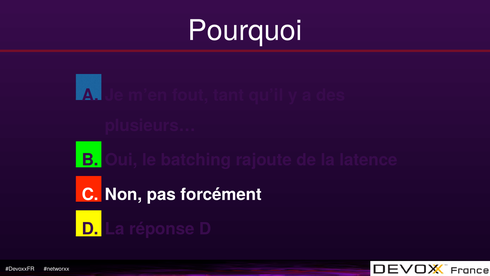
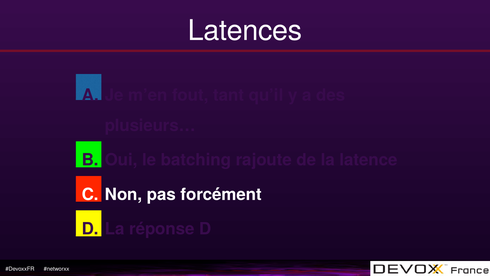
Pourquoi: Pourquoi -> Latences (245, 31)
